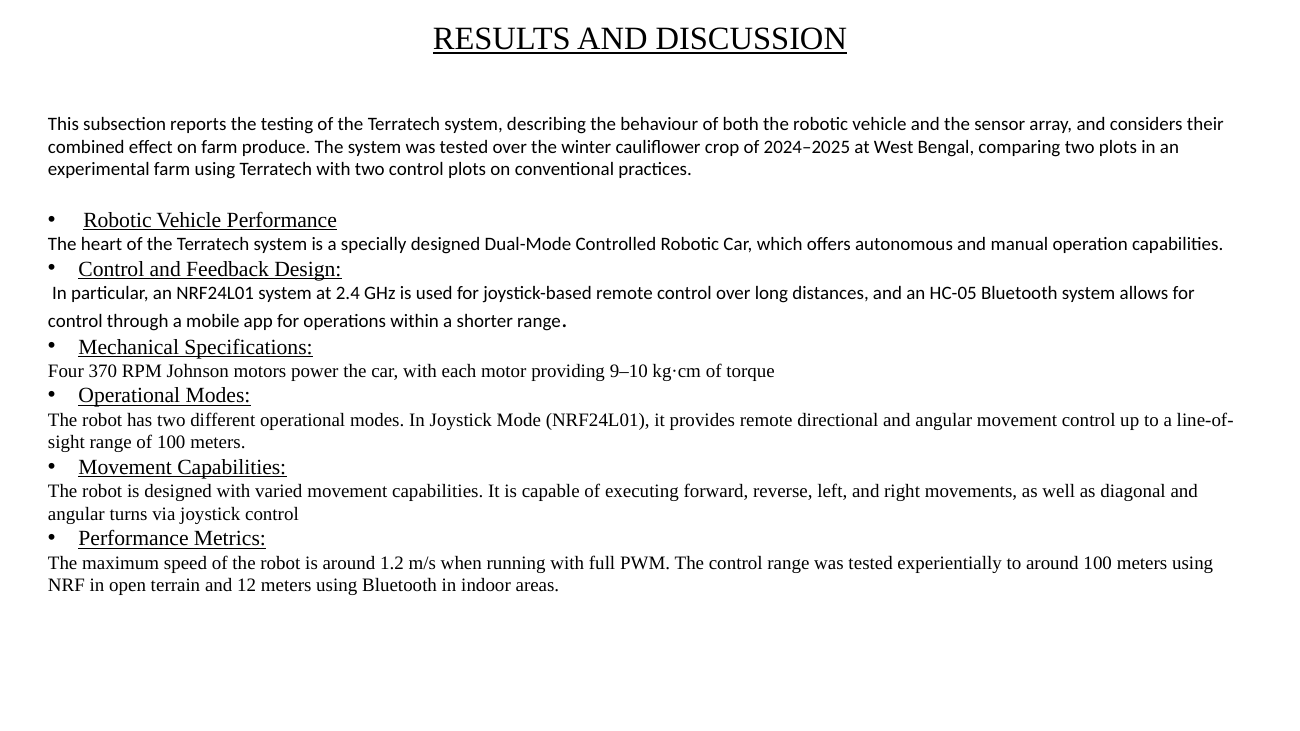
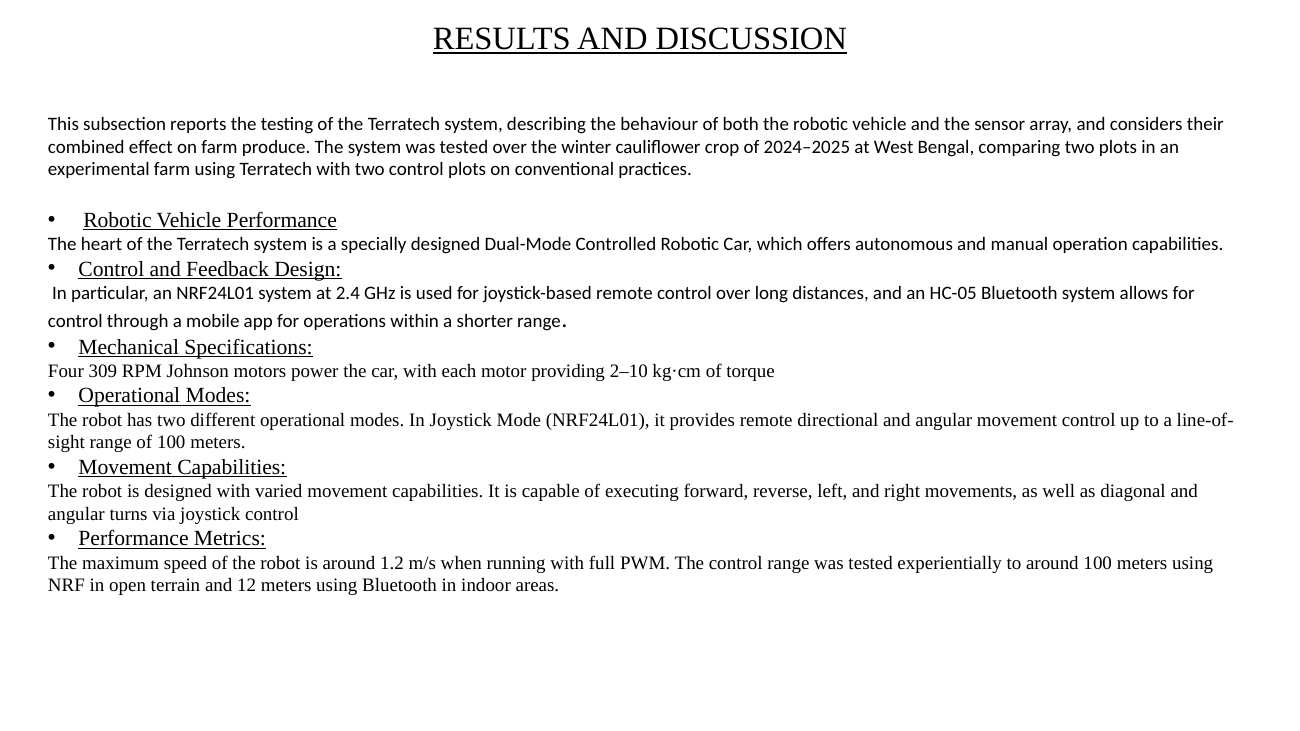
370: 370 -> 309 (103, 371)
9–10: 9–10 -> 2–10 (629, 371)
